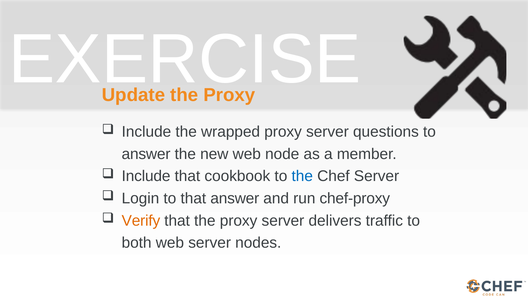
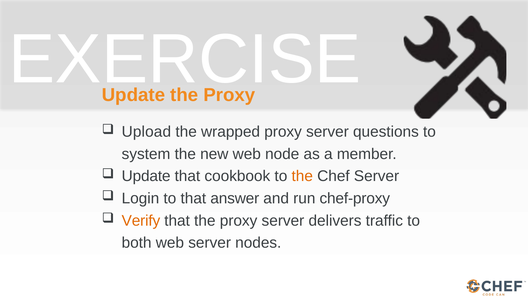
Include: Include -> Upload (146, 132)
answer: answer -> system (146, 154)
Include: Include -> Update (146, 176)
the colour: blue -> orange (302, 176)
